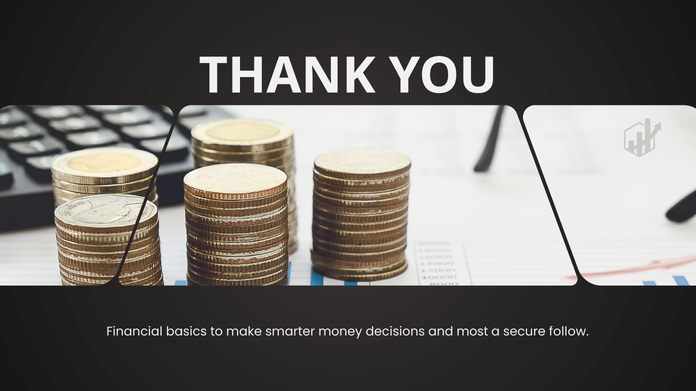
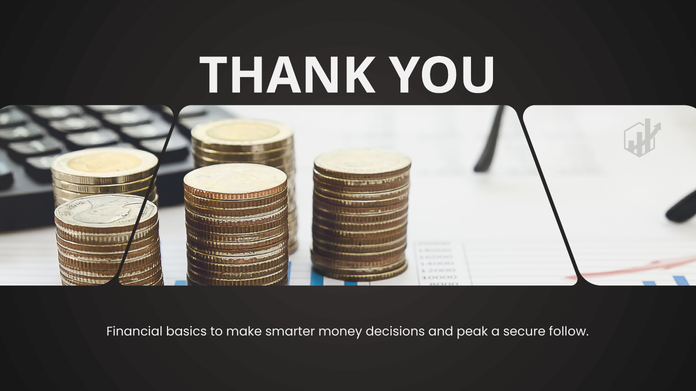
most: most -> peak (472, 332)
